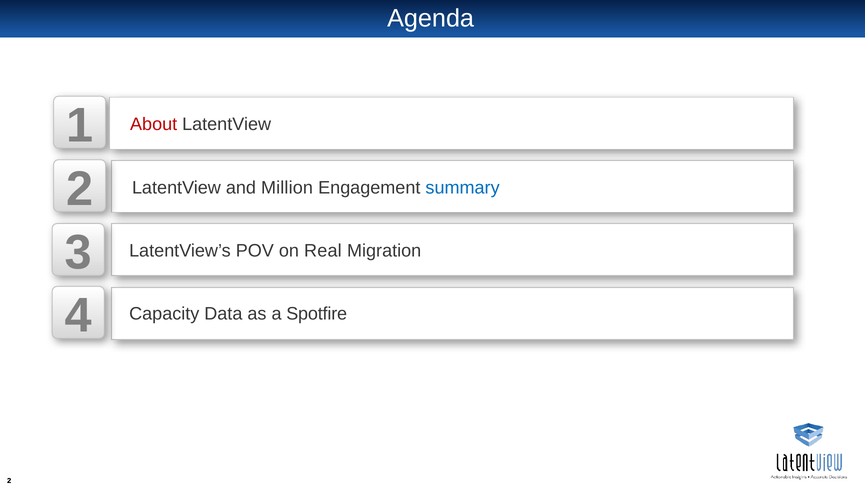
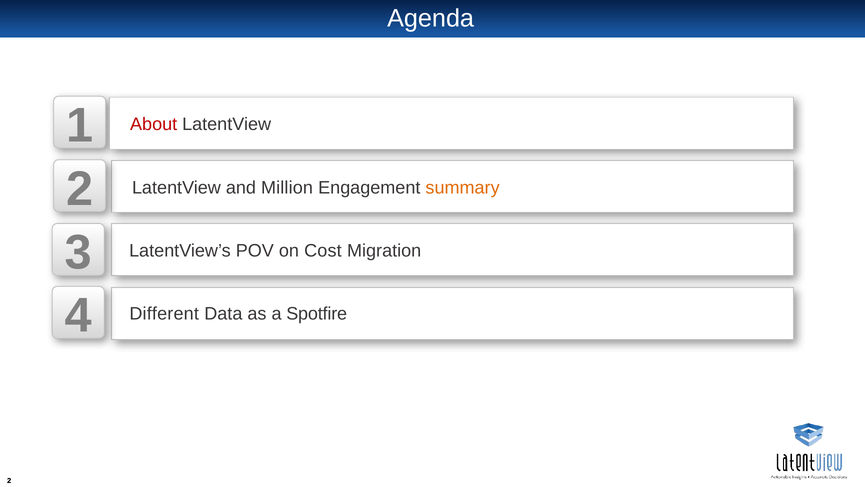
summary colour: blue -> orange (463, 187)
Real: Real -> Cost (323, 251)
Capacity: Capacity -> Different (164, 313)
